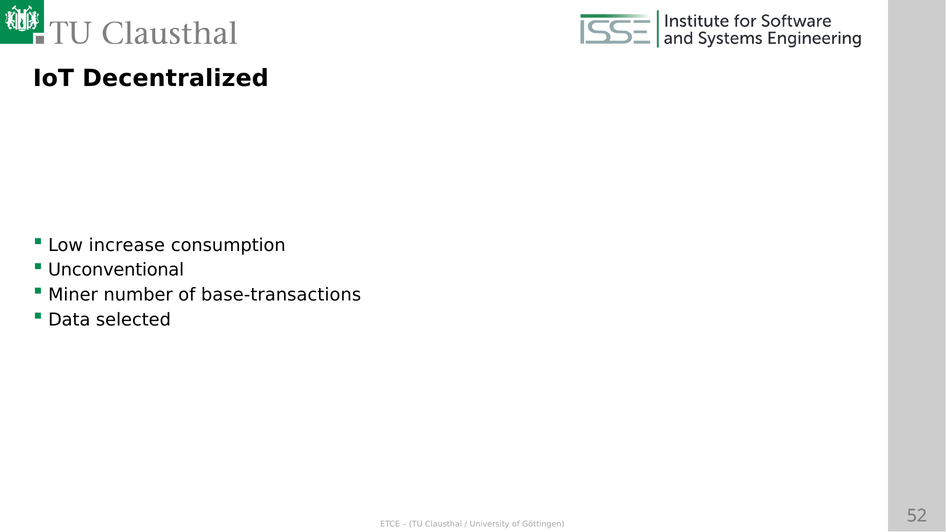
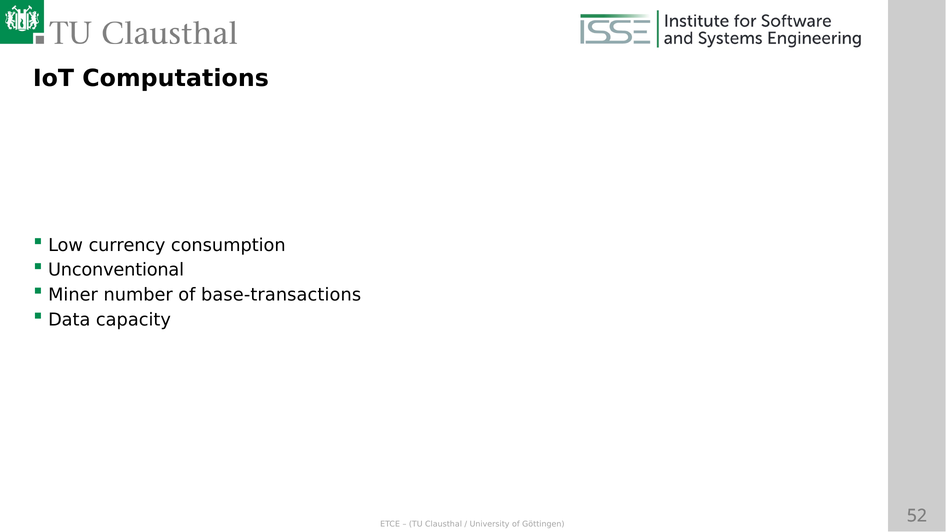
Decentralized: Decentralized -> Computations (176, 79)
increase: increase -> currency (127, 245)
selected: selected -> capacity (133, 320)
